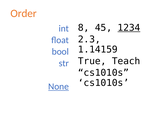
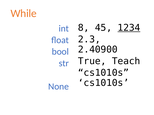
Order: Order -> While (24, 13)
1.14159: 1.14159 -> 2.40900 (98, 50)
None underline: present -> none (59, 87)
